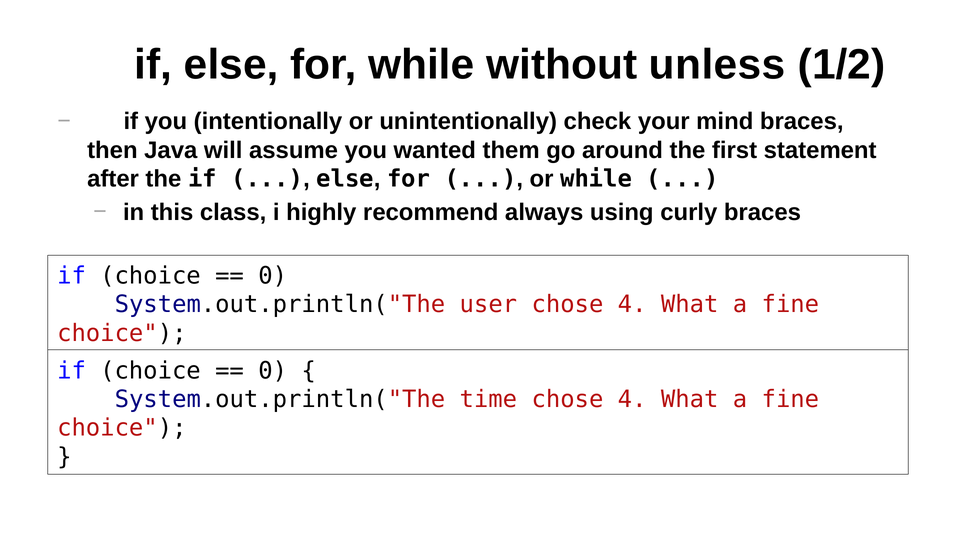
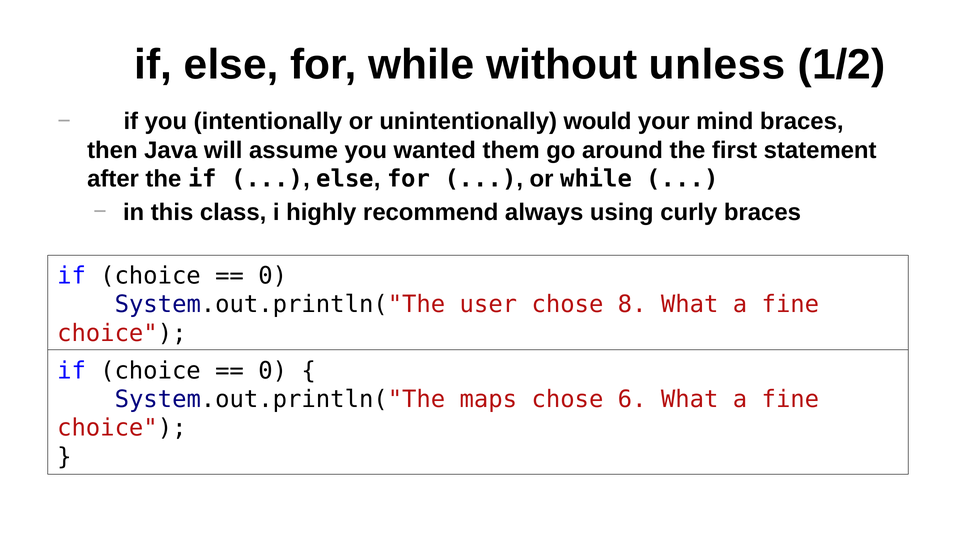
check: check -> would (598, 122)
user chose 4: 4 -> 8 (632, 304)
time: time -> maps (488, 399)
4: 4 -> 6 (632, 399)
